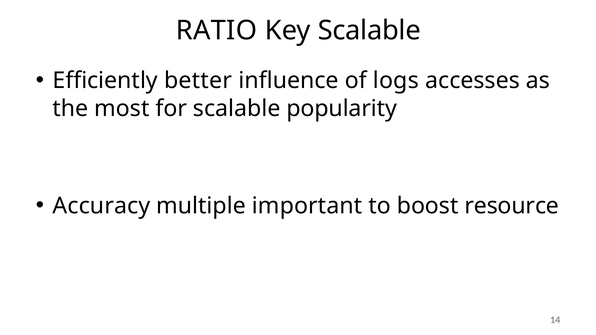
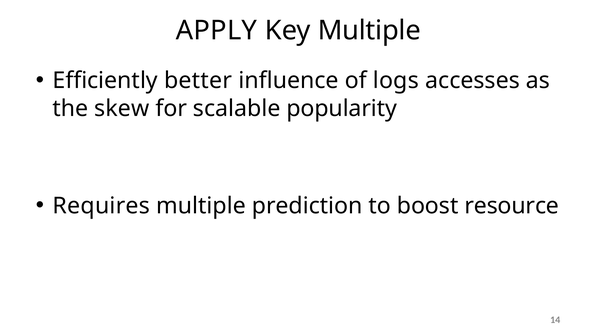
RATIO: RATIO -> APPLY (216, 30)
Key Scalable: Scalable -> Multiple (369, 30)
most: most -> skew (122, 109)
Accuracy: Accuracy -> Requires (101, 206)
important: important -> prediction (307, 206)
